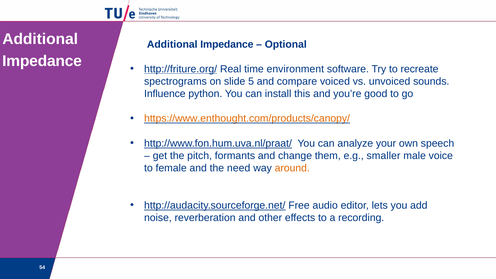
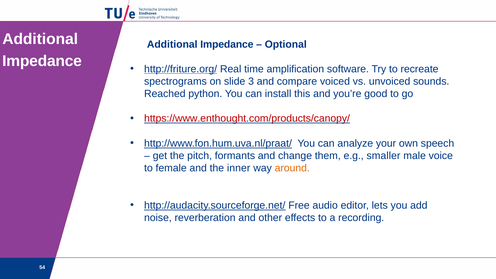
environment: environment -> amplification (295, 69)
5: 5 -> 3 (251, 81)
Influence: Influence -> Reached (165, 94)
https://www.enthought.com/products/canopy/ colour: orange -> red (247, 119)
need: need -> inner (239, 168)
